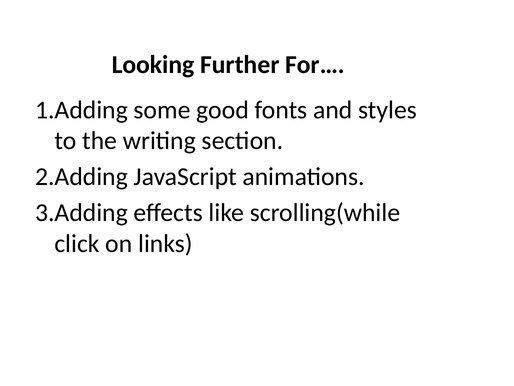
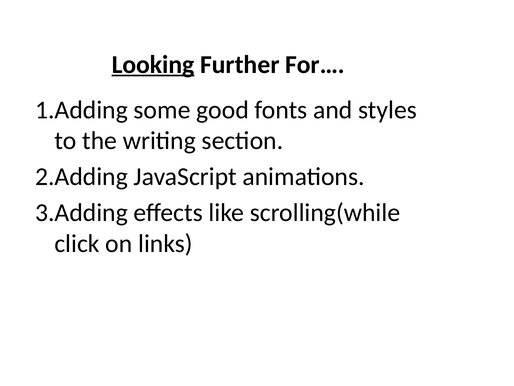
Looking underline: none -> present (153, 64)
